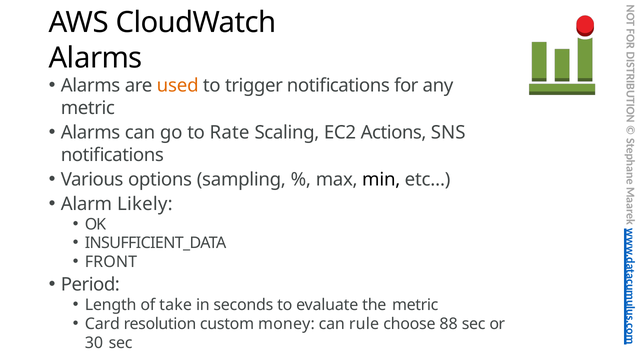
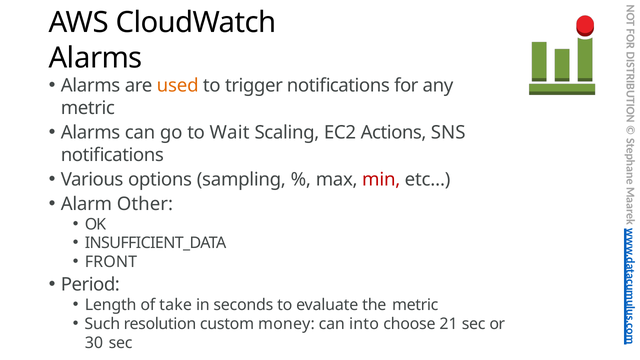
Rate: Rate -> Wait (230, 133)
min colour: black -> red (381, 180)
Likely: Likely -> Other (145, 204)
Card: Card -> Such (102, 324)
rule: rule -> into (364, 324)
88: 88 -> 21 (449, 324)
